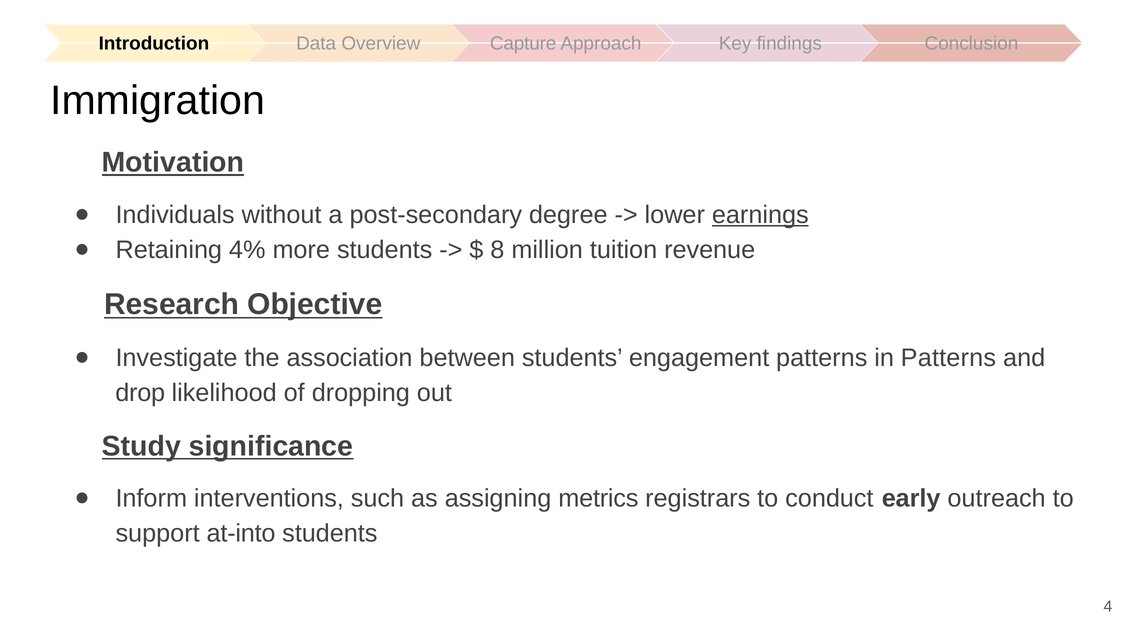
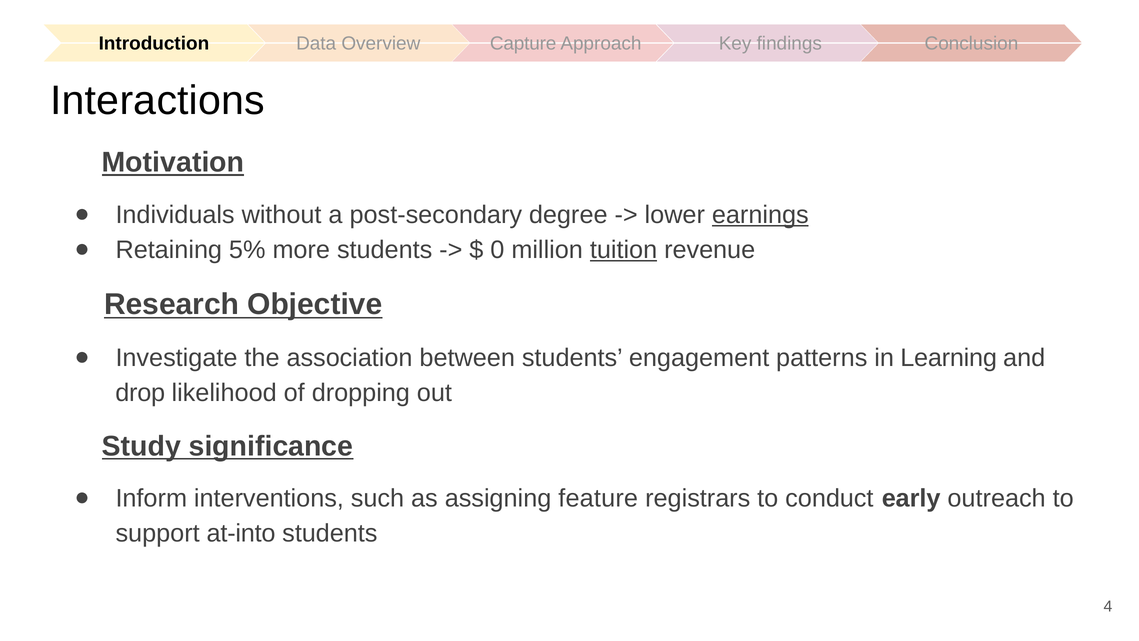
Immigration: Immigration -> Interactions (158, 101)
4%: 4% -> 5% (247, 250)
8: 8 -> 0 (497, 250)
tuition underline: none -> present (624, 250)
in Patterns: Patterns -> Learning (949, 358)
metrics: metrics -> feature (598, 498)
